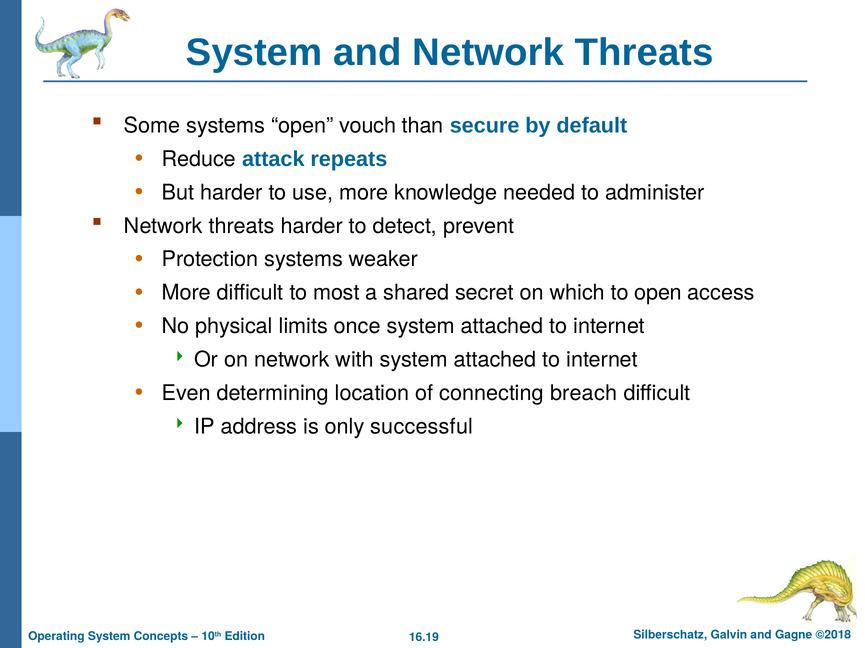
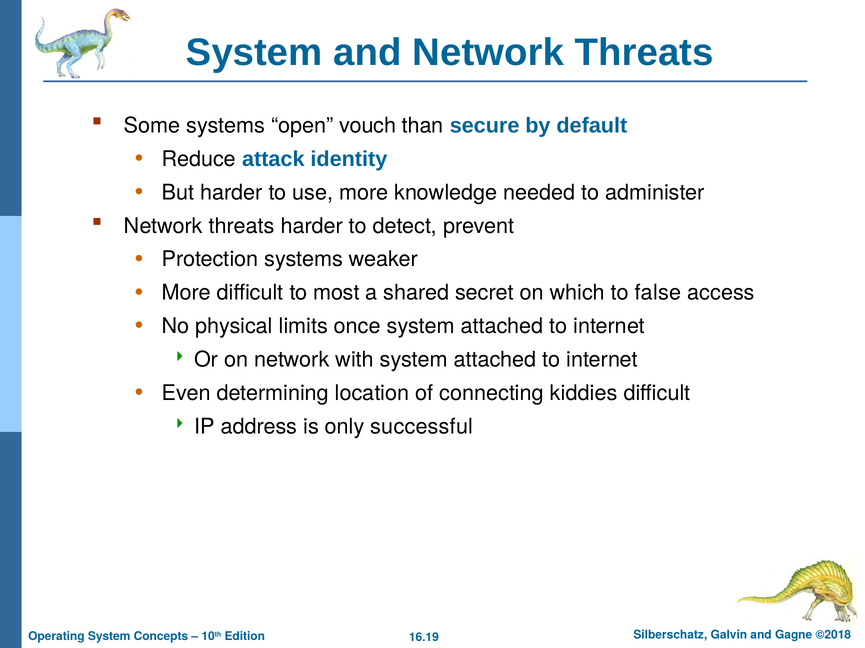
repeats: repeats -> identity (349, 159)
to open: open -> false (658, 293)
breach: breach -> kiddies (584, 394)
